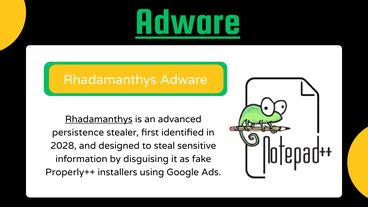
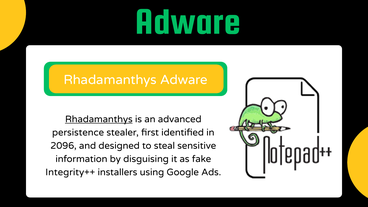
Adware underline: present -> none (188, 21)
2028: 2028 -> 2096 (63, 146)
Properly++: Properly++ -> Integrity++ (70, 172)
